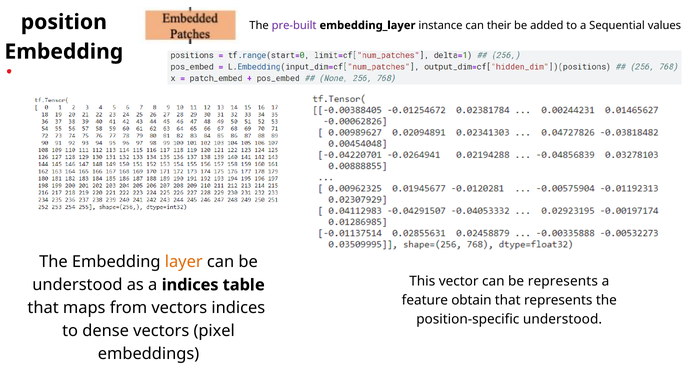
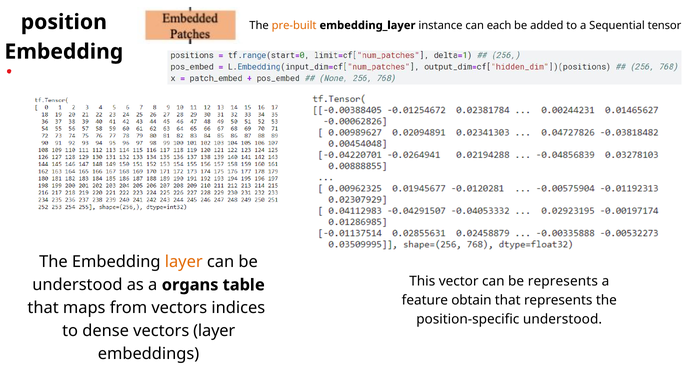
pre-built colour: purple -> orange (294, 25)
their: their -> each (499, 25)
values: values -> tensor (664, 25)
a indices: indices -> organs (190, 285)
vectors pixel: pixel -> layer (214, 331)
